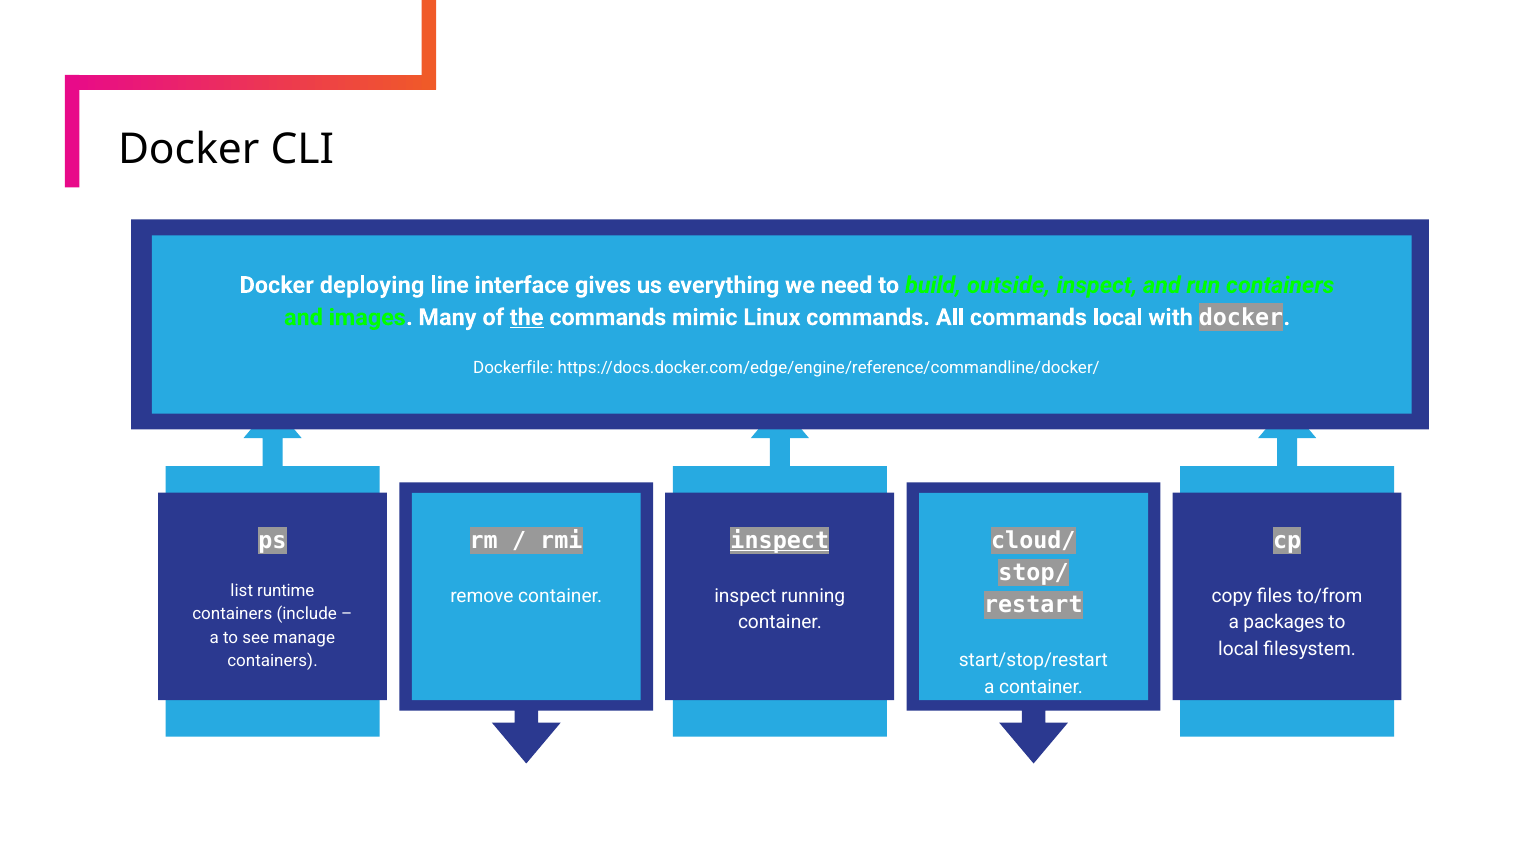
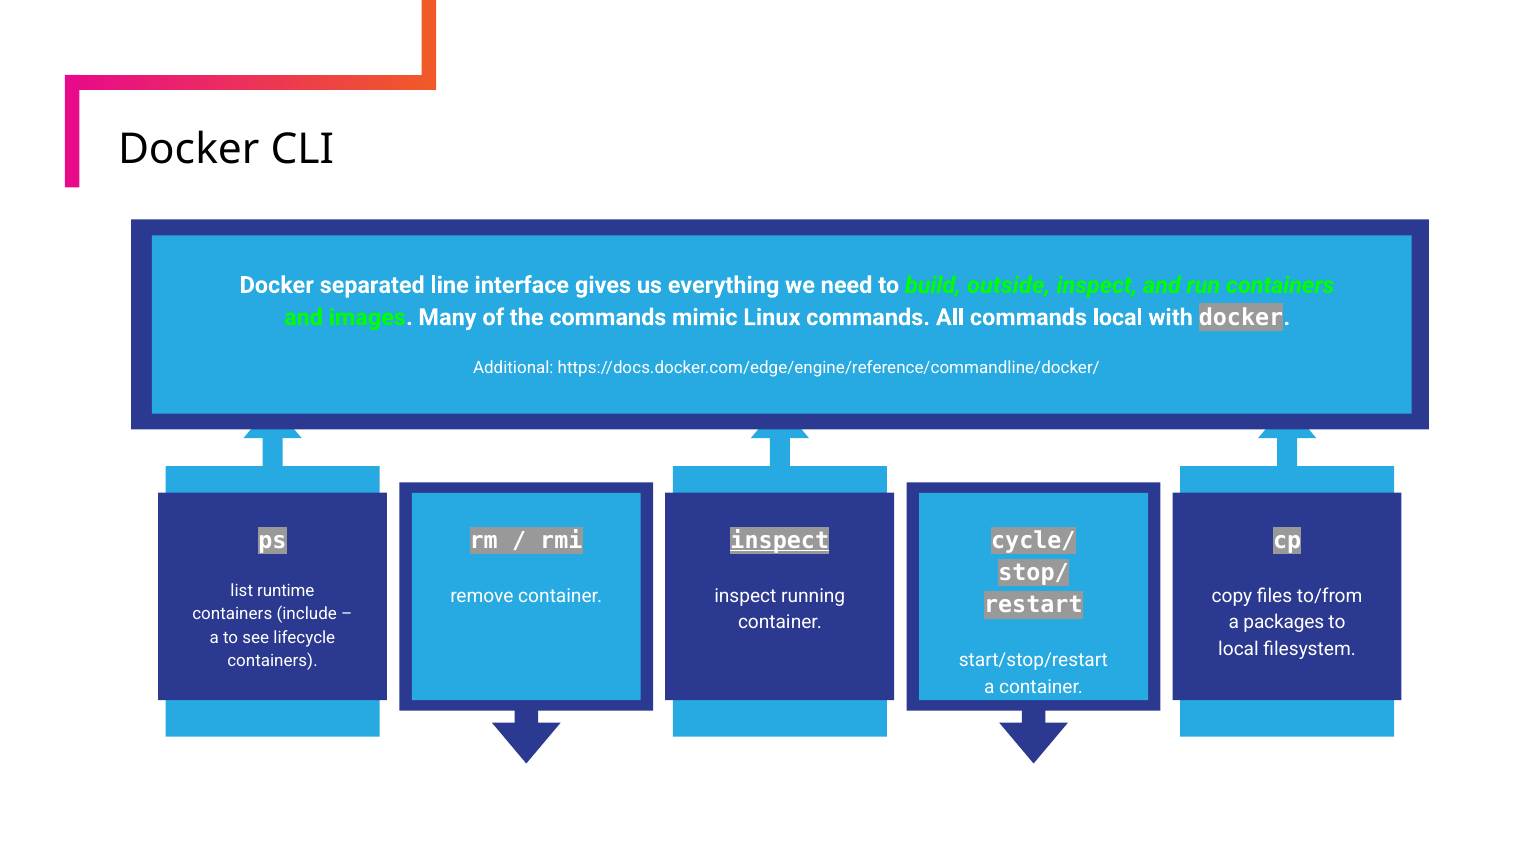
deploying: deploying -> separated (372, 285)
the underline: present -> none (527, 317)
Dockerfile: Dockerfile -> Additional (513, 367)
cloud/: cloud/ -> cycle/ (1033, 540)
manage: manage -> lifecycle (304, 637)
